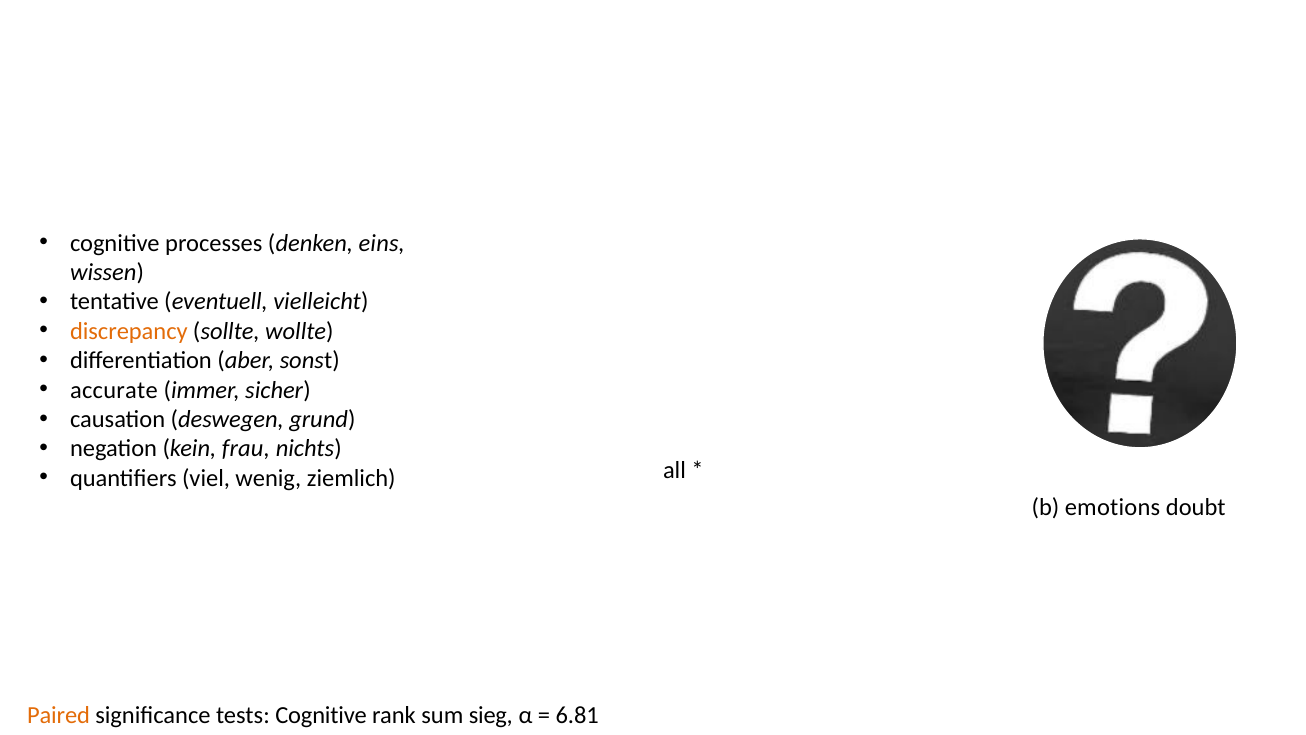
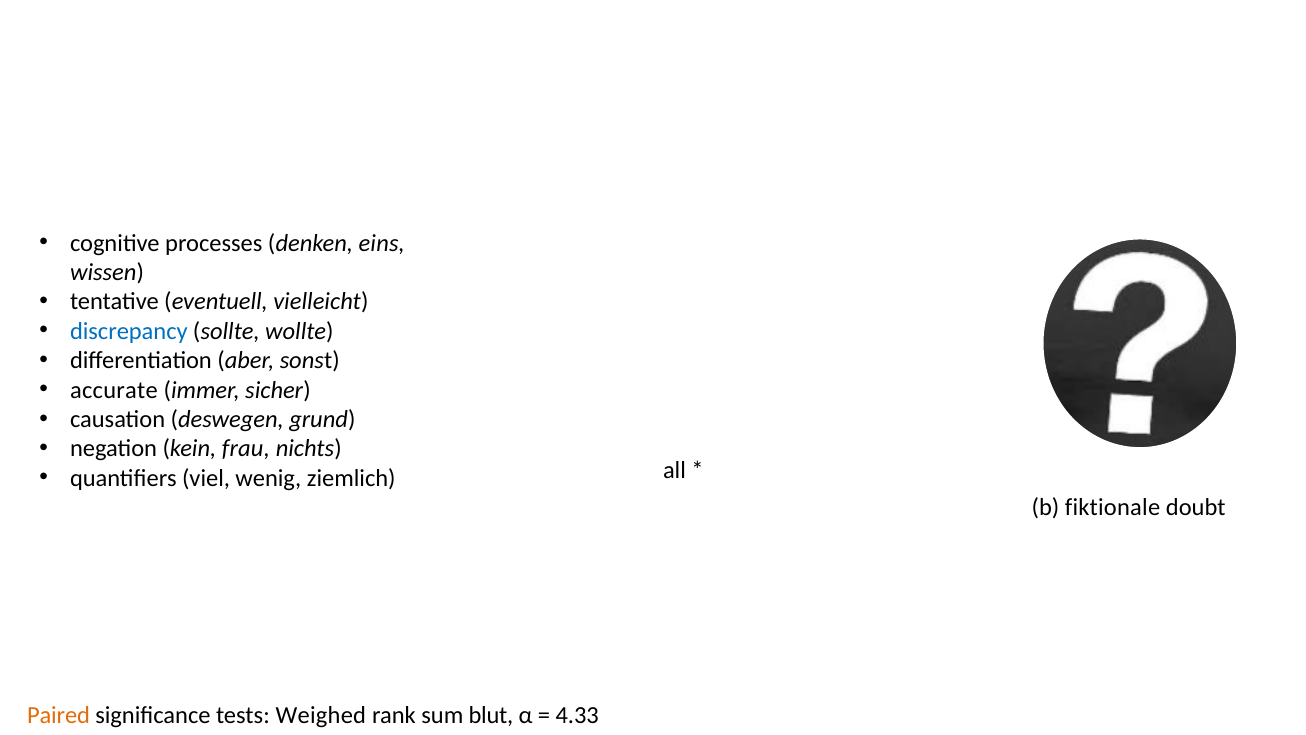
discrepancy colour: orange -> blue (129, 331)
emotions: emotions -> fiktionale (1113, 507)
tests Cognitive: Cognitive -> Weighed (321, 715)
sieg: sieg -> blut (491, 715)
6.81: 6.81 -> 4.33 (577, 715)
